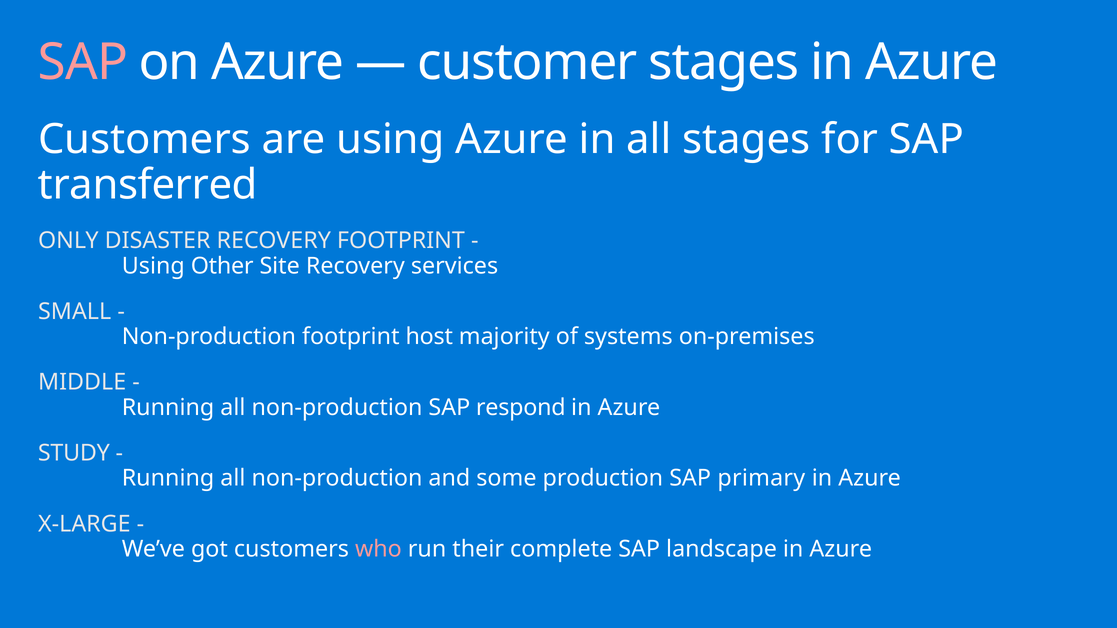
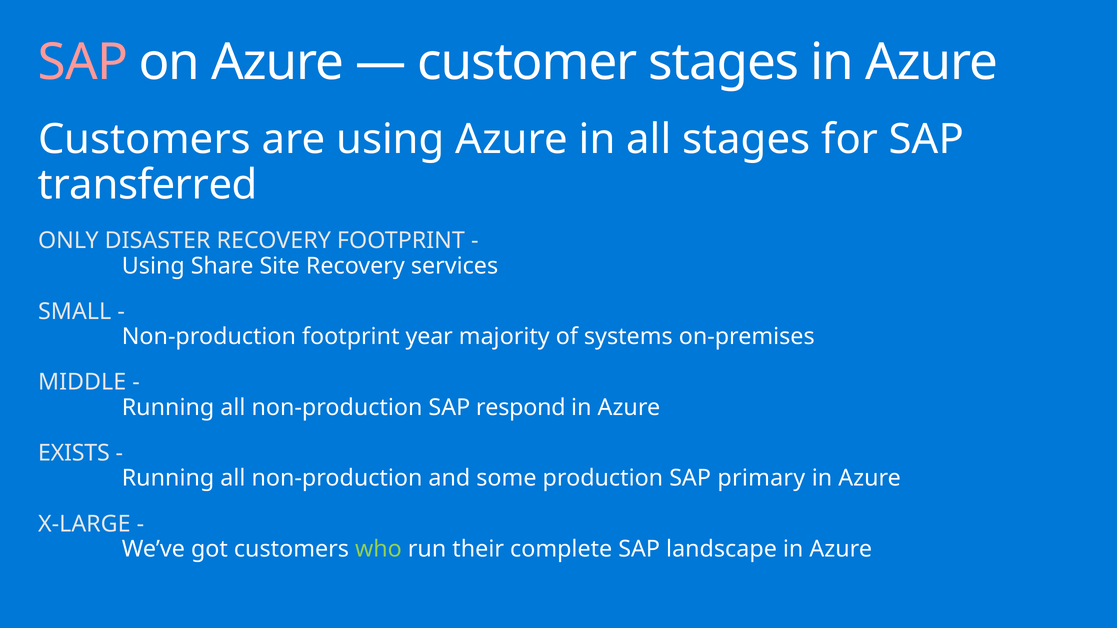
Other: Other -> Share (222, 266)
host: host -> year (429, 337)
STUDY: STUDY -> EXISTS (74, 453)
who colour: pink -> light green (378, 549)
